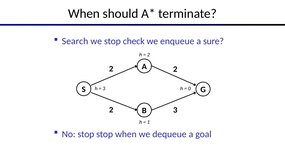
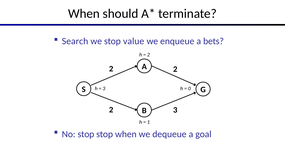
check: check -> value (134, 41)
sure: sure -> bets (214, 41)
